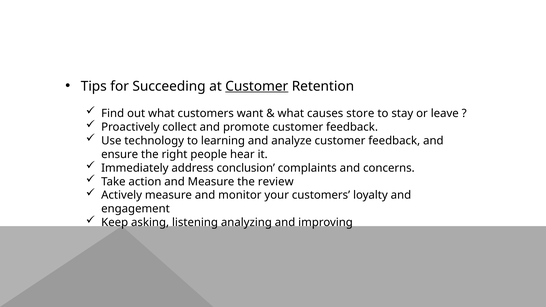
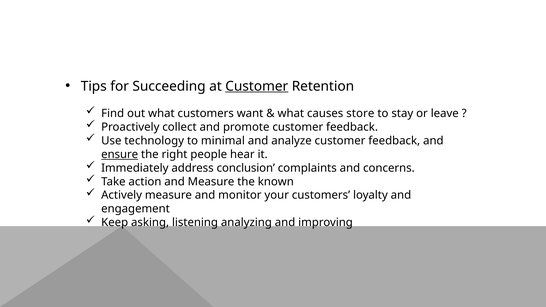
learning: learning -> minimal (223, 141)
ensure underline: none -> present (120, 154)
review: review -> known (276, 182)
